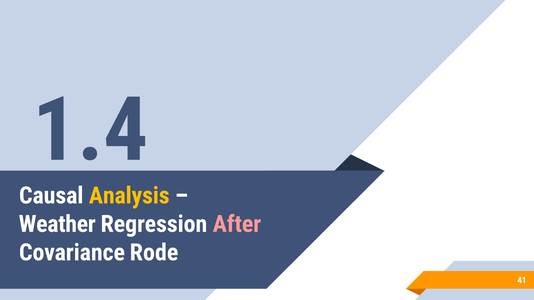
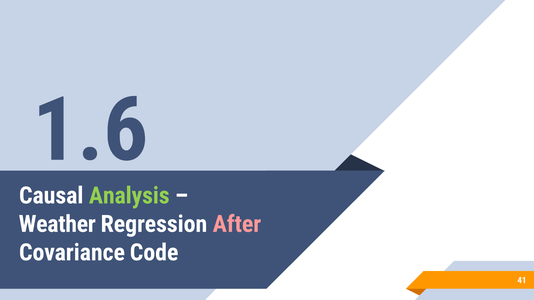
1.4: 1.4 -> 1.6 (90, 131)
Analysis colour: yellow -> light green (129, 196)
Rode: Rode -> Code (154, 253)
